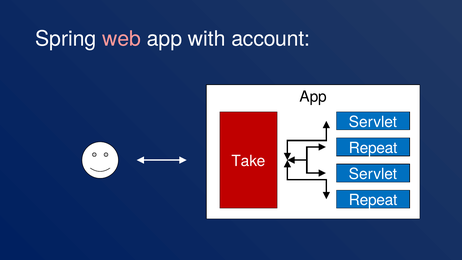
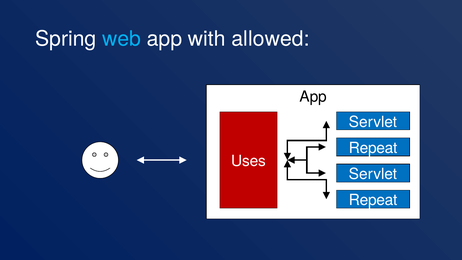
web colour: pink -> light blue (122, 39)
account: account -> allowed (271, 39)
Take: Take -> Uses (249, 161)
